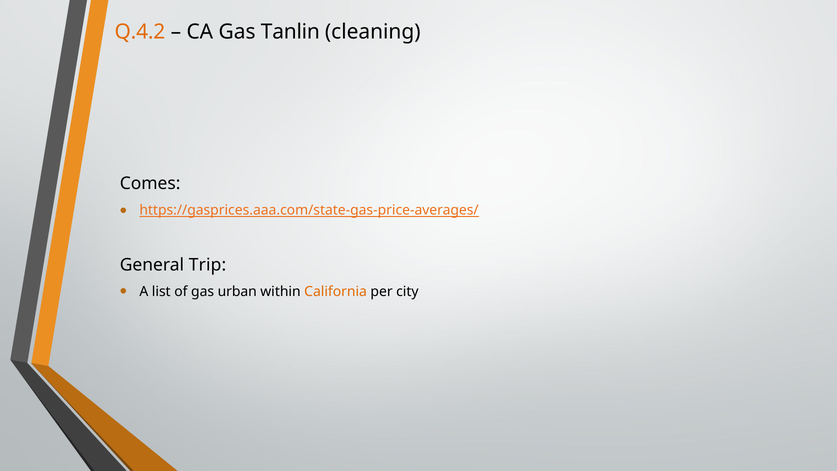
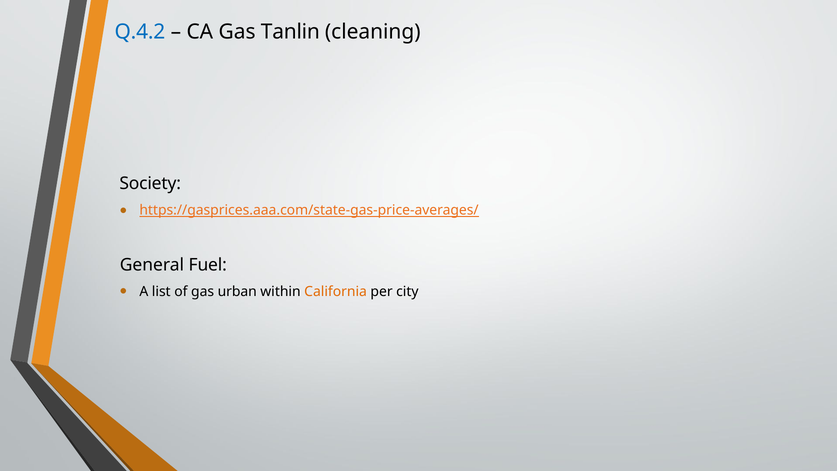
Q.4.2 colour: orange -> blue (140, 32)
Comes: Comes -> Society (150, 184)
Trip: Trip -> Fuel (208, 265)
